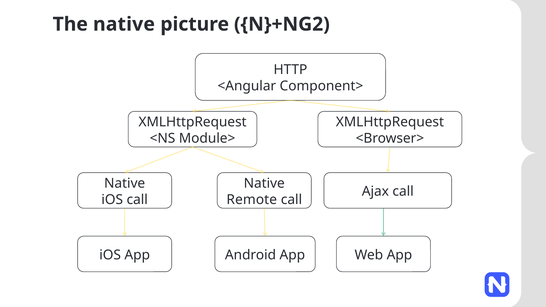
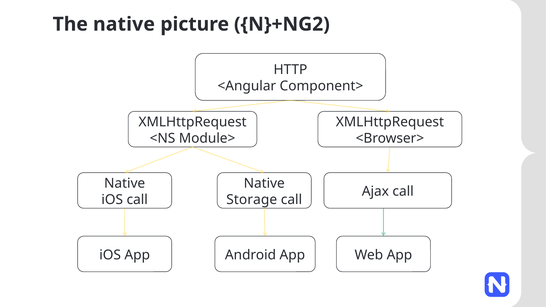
Remote: Remote -> Storage (252, 200)
